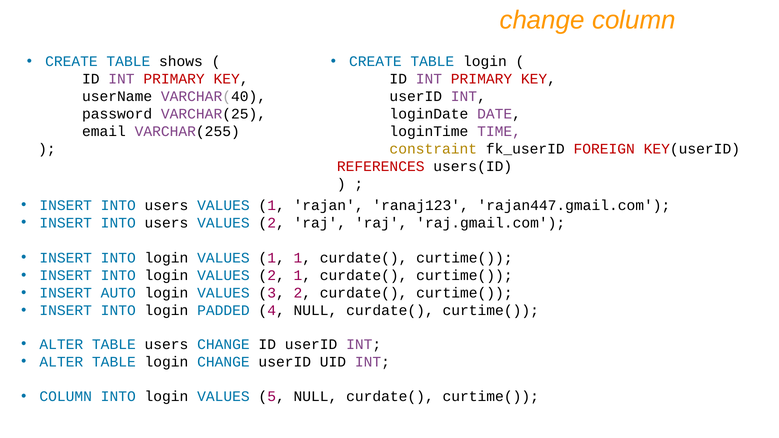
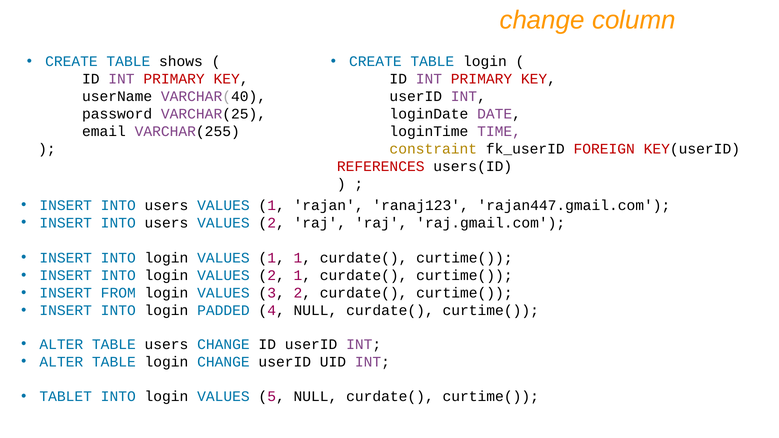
AUTO: AUTO -> FROM (118, 293)
COLUMN: COLUMN -> TABLET (66, 397)
